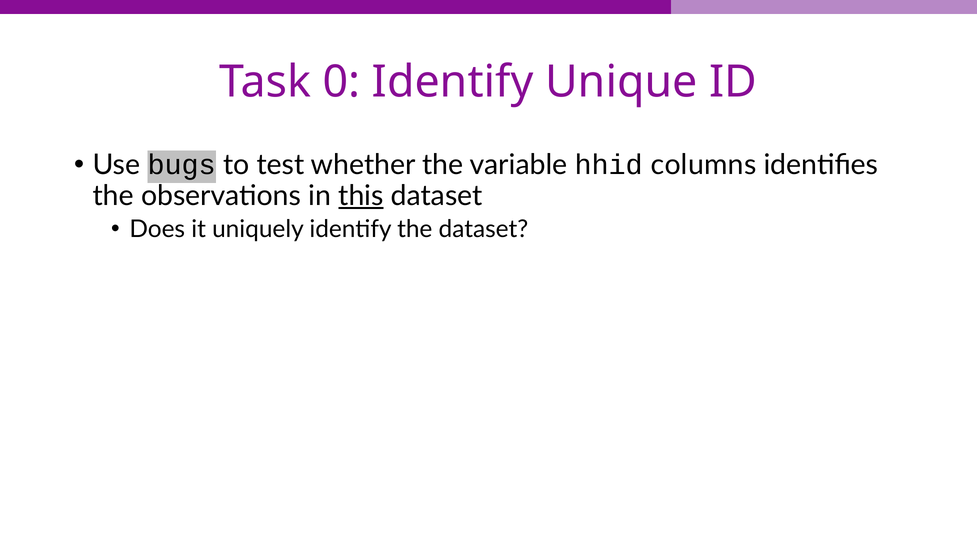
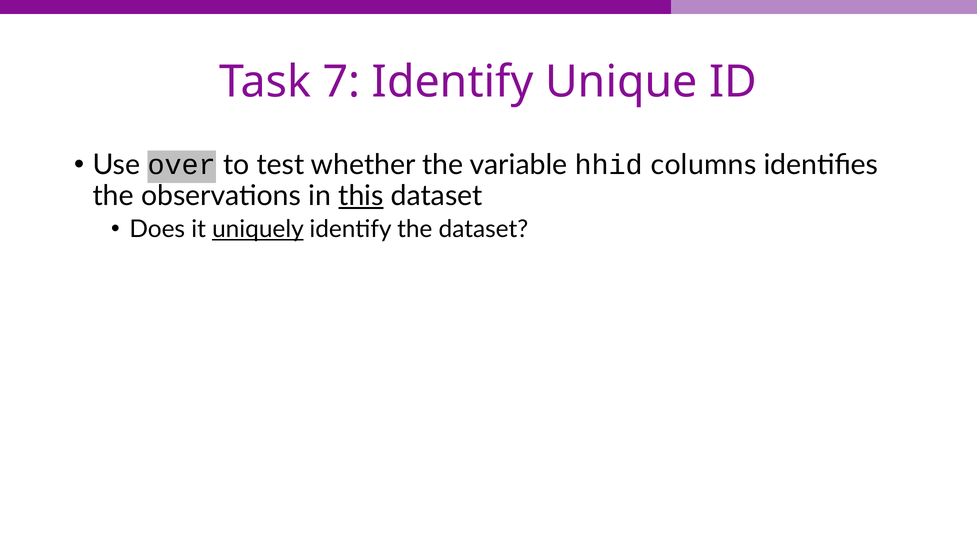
0: 0 -> 7 (341, 82)
bugs: bugs -> over (182, 165)
uniquely underline: none -> present (258, 230)
